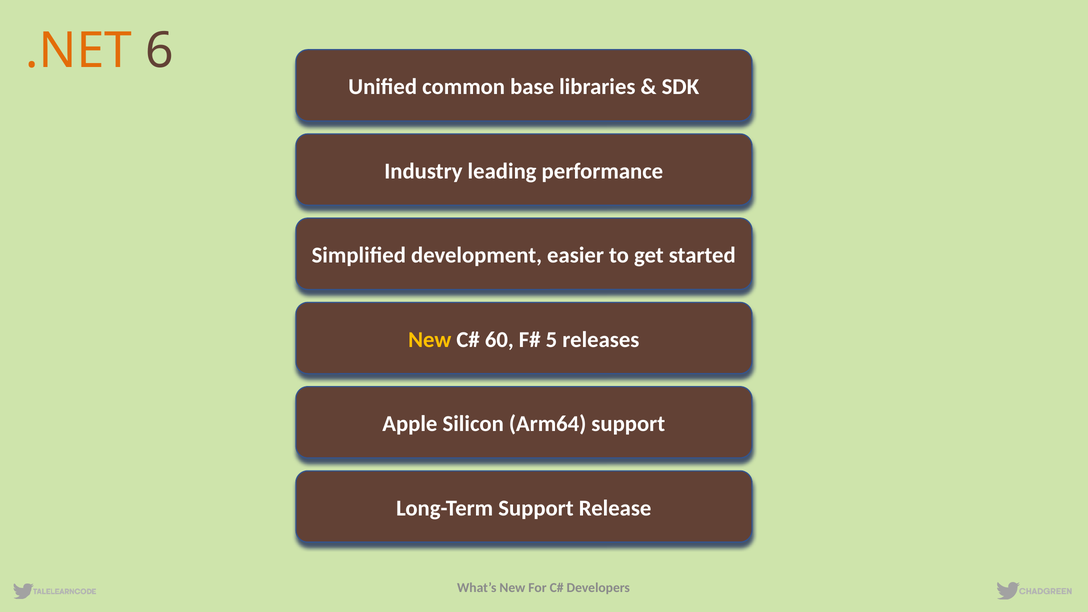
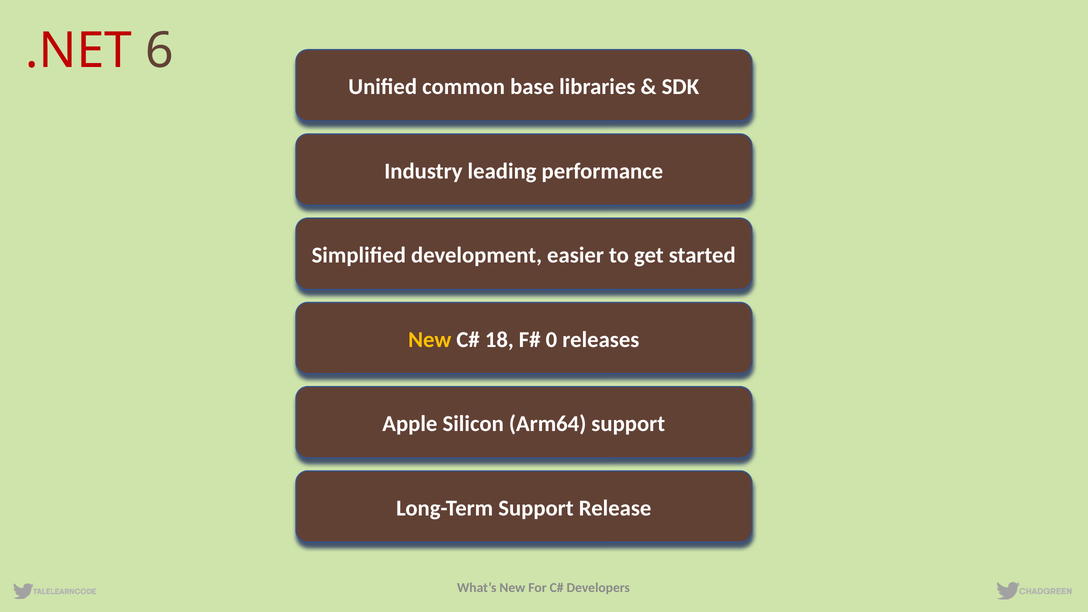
.NET colour: orange -> red (79, 51)
60: 60 -> 18 (499, 340)
5: 5 -> 0 (551, 340)
